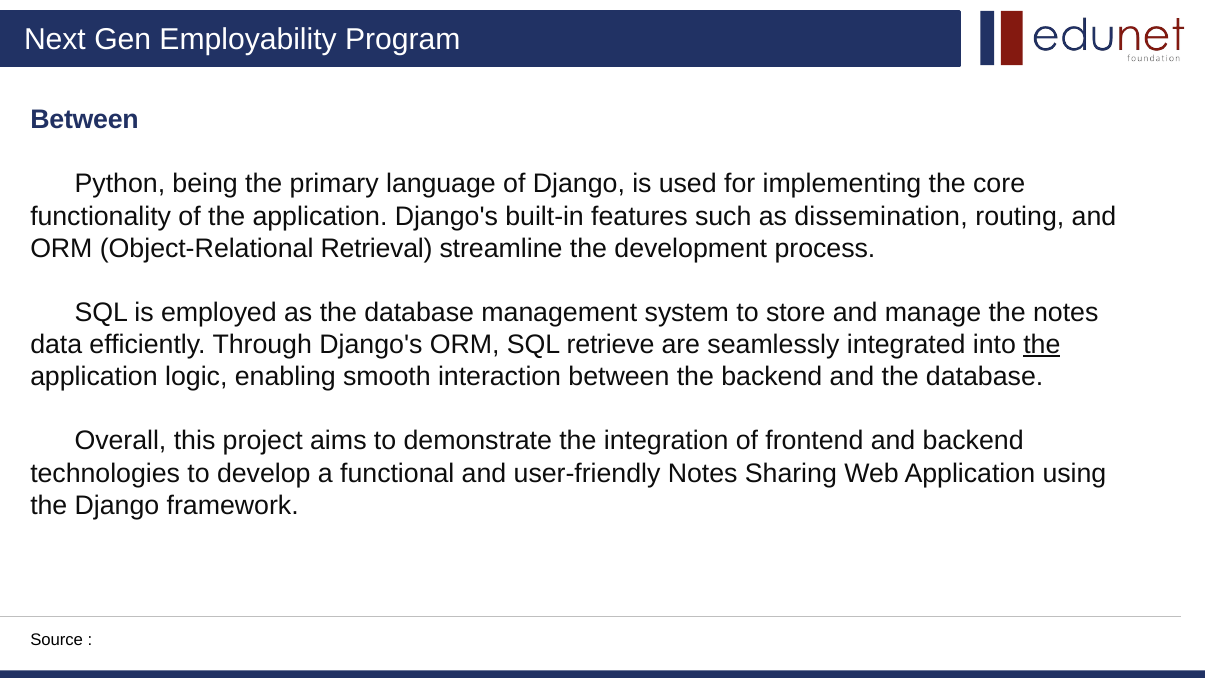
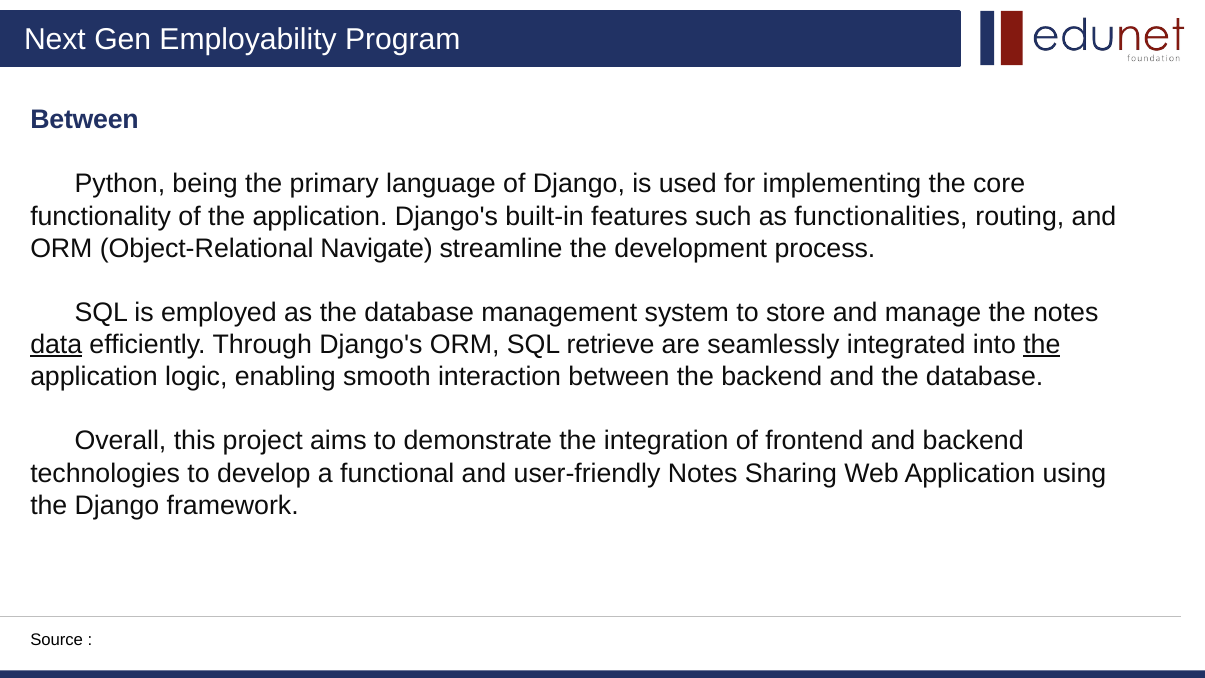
dissemination: dissemination -> functionalities (881, 216)
Retrieval: Retrieval -> Navigate (377, 248)
data underline: none -> present (56, 345)
